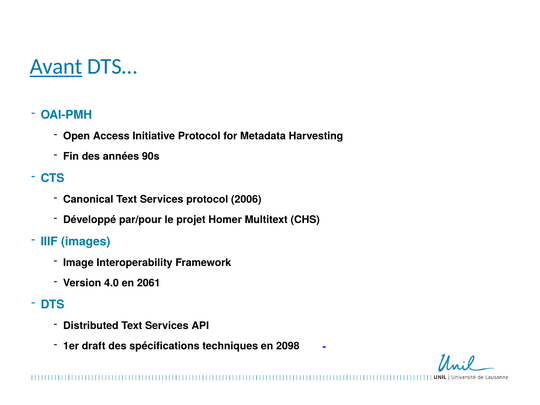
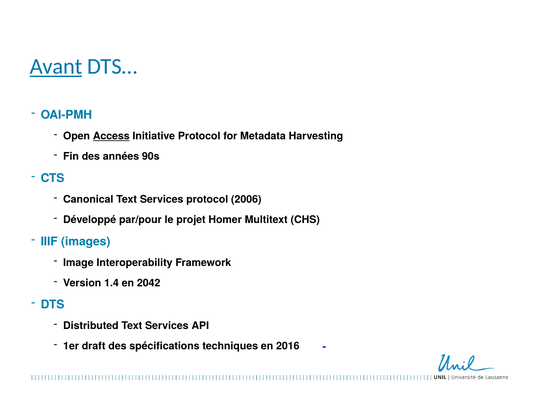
Access underline: none -> present (111, 136)
4.0: 4.0 -> 1.4 (112, 283)
2061: 2061 -> 2042 (149, 283)
2098: 2098 -> 2016 (288, 346)
